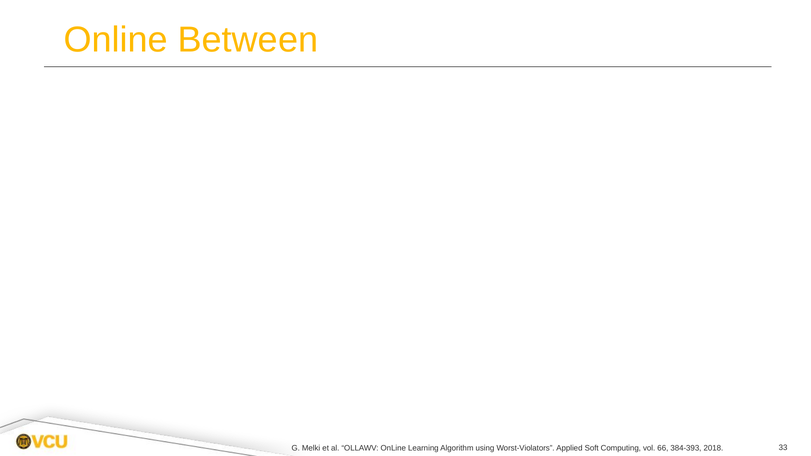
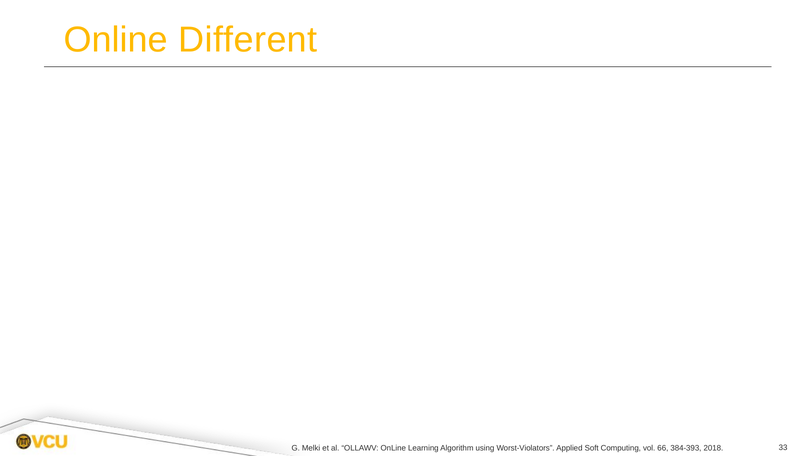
Between: Between -> Different (248, 40)
